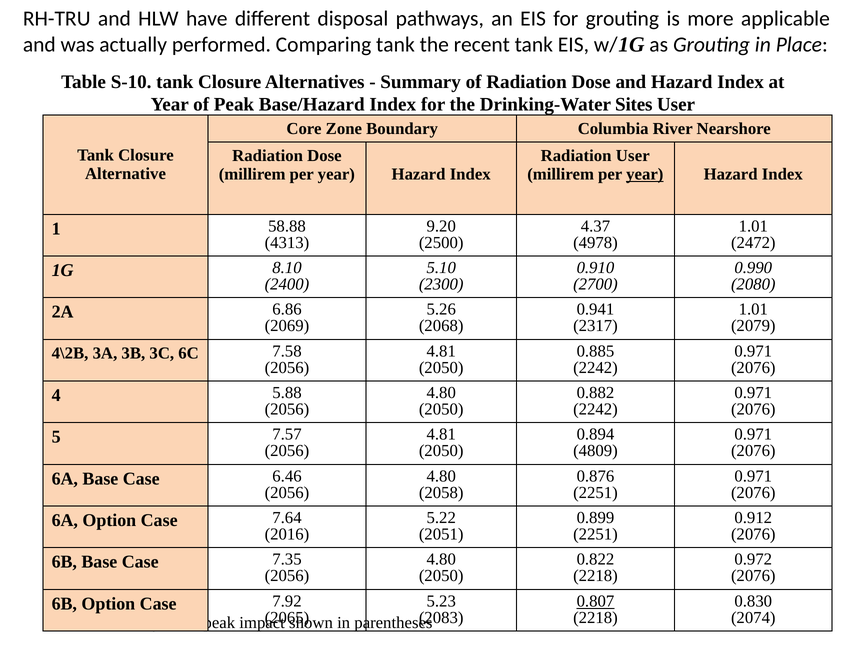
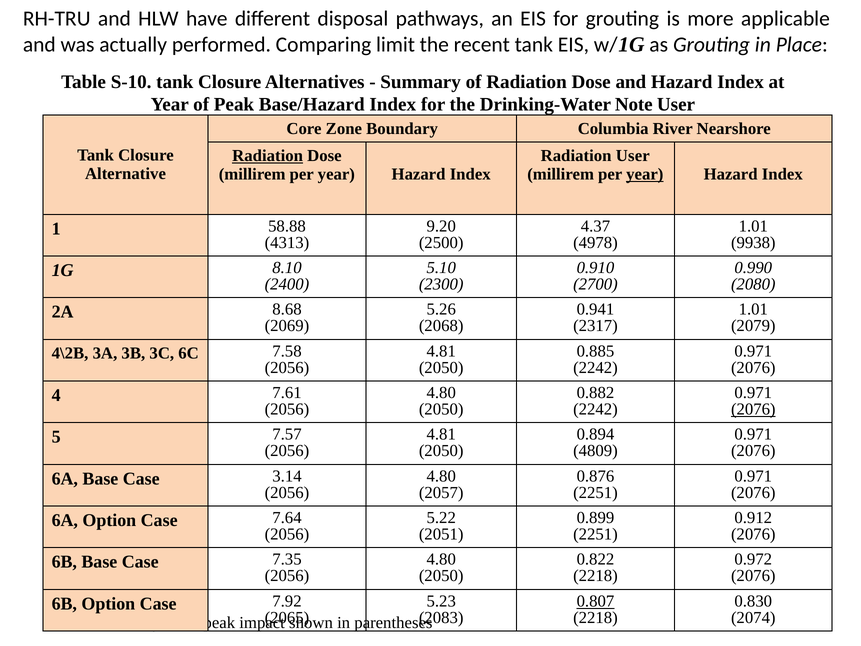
Comparing tank: tank -> limit (395, 45)
Drinking-Water Sites: Sites -> Note (634, 105)
Radiation underline: none -> present (268, 156)
2472: 2472 -> 9938 (753, 242)
6.86: 6.86 -> 8.68 (287, 309)
5.88: 5.88 -> 7.61 (287, 393)
2076 underline: none -> present (753, 409)
6.46: 6.46 -> 3.14 (287, 476)
2058: 2058 -> 2057 (441, 492)
2016: 2016 -> 2056 (287, 534)
